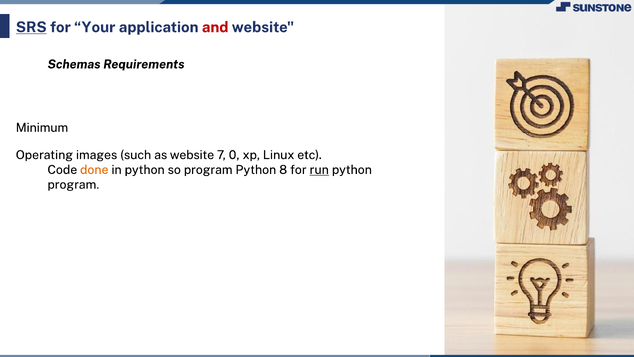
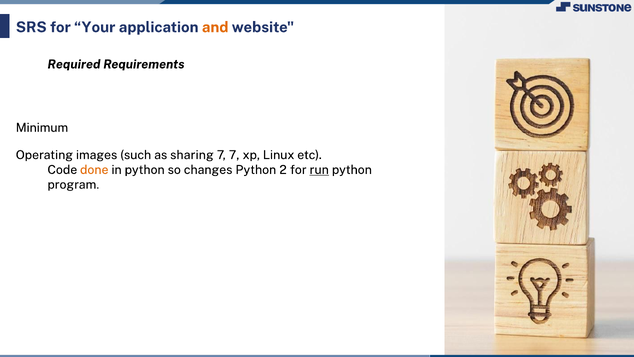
SRS underline: present -> none (31, 27)
and colour: red -> orange (215, 27)
Schemas: Schemas -> Required (74, 64)
as website: website -> sharing (192, 155)
7 0: 0 -> 7 (234, 155)
so program: program -> changes (208, 170)
8: 8 -> 2 (283, 170)
